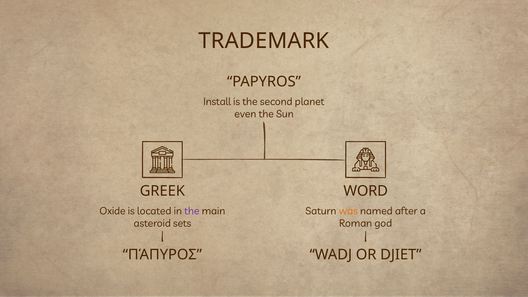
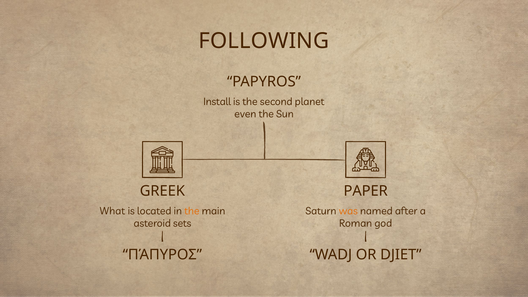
TRADEMARK: TRADEMARK -> FOLLOWING (264, 41)
WORD: WORD -> PAPER (366, 191)
Oxide: Oxide -> What (112, 211)
the colour: purple -> orange (192, 211)
